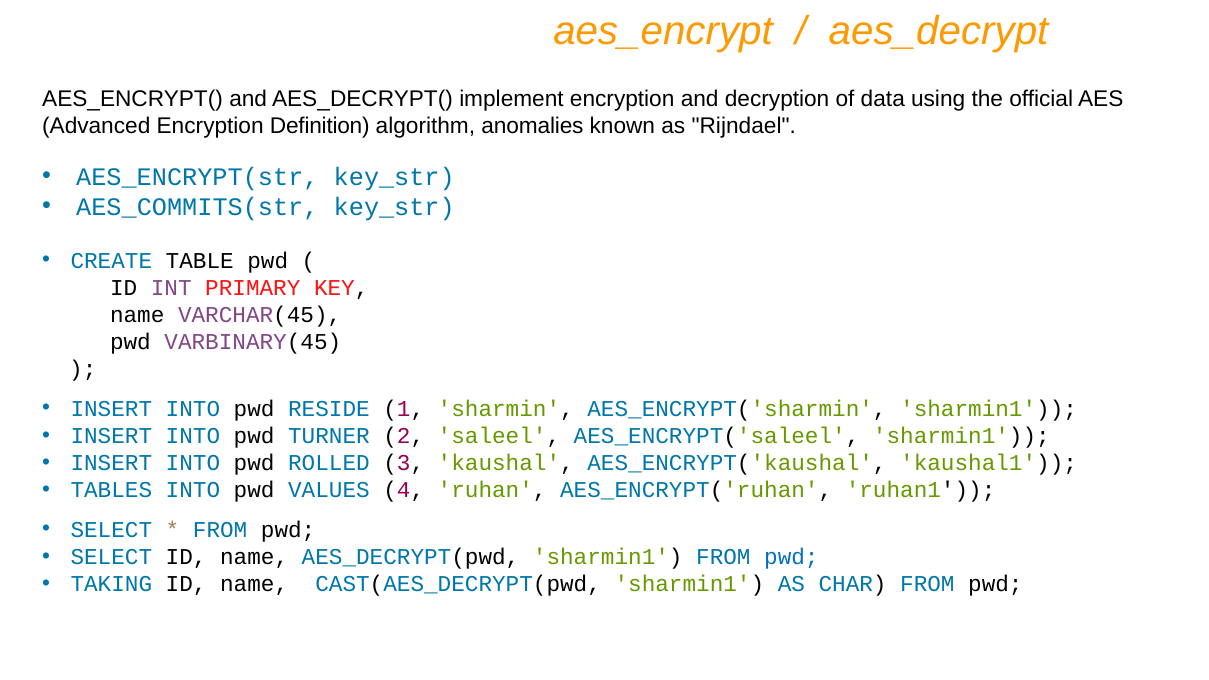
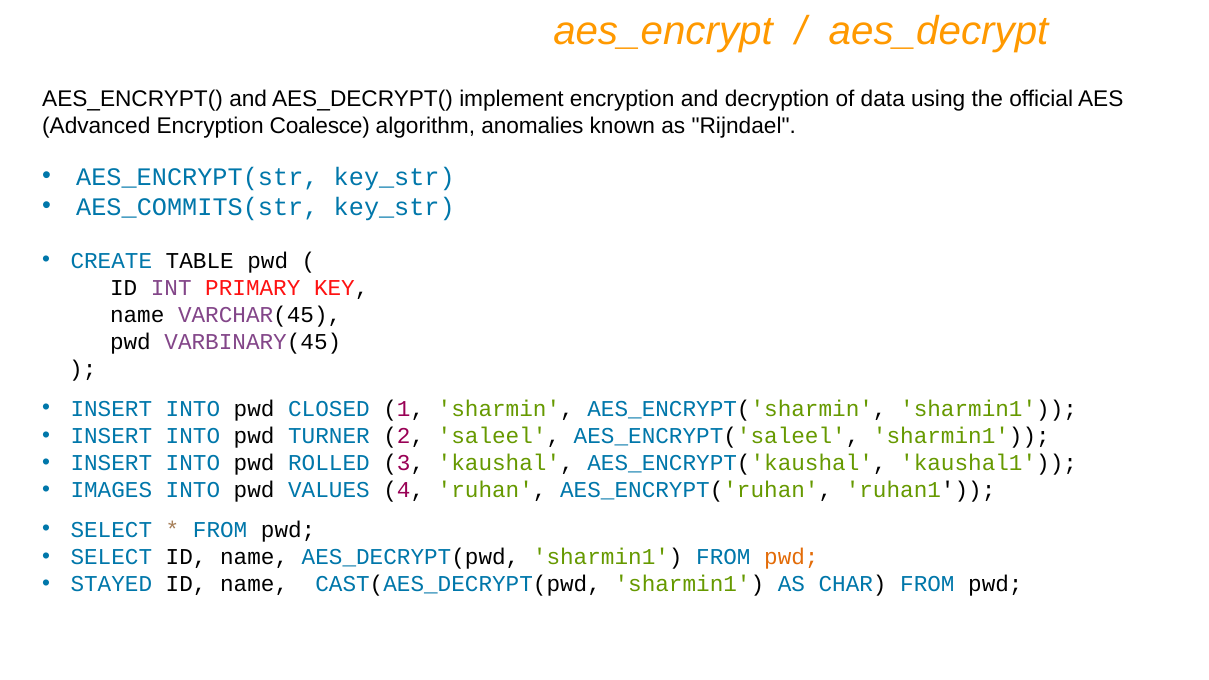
Definition: Definition -> Coalesce (320, 126)
RESIDE: RESIDE -> CLOSED (329, 409)
TABLES: TABLES -> IMAGES (111, 490)
pwd colour: blue -> orange (791, 557)
TAKING: TAKING -> STAYED (111, 584)
